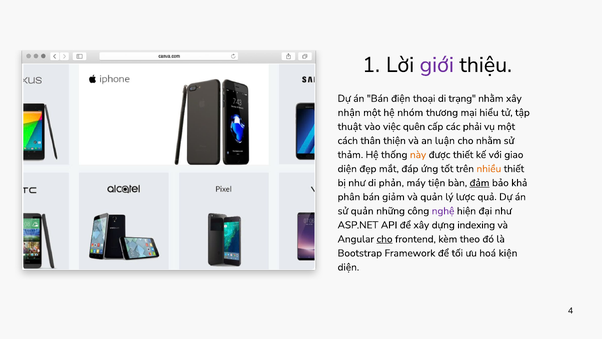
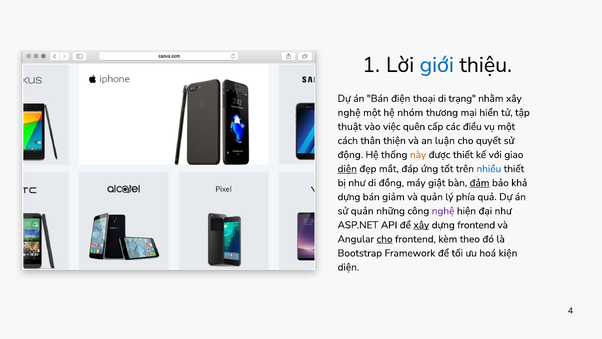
giới colour: purple -> blue (437, 65)
nhận: nhận -> nghệ (349, 112)
hiểu: hiểu -> hiển (489, 112)
phải: phải -> điều (472, 126)
cho nhằm: nhằm -> quyết (489, 141)
thảm: thảm -> động (350, 155)
diện underline: none -> present (347, 169)
nhiều colour: orange -> blue (489, 169)
phản: phản -> đồng (391, 183)
tiện: tiện -> giật (437, 183)
phân: phân -> dựng (349, 197)
lược: lược -> phía (466, 197)
xây underline: none -> present (421, 225)
dựng indexing: indexing -> frontend (476, 225)
